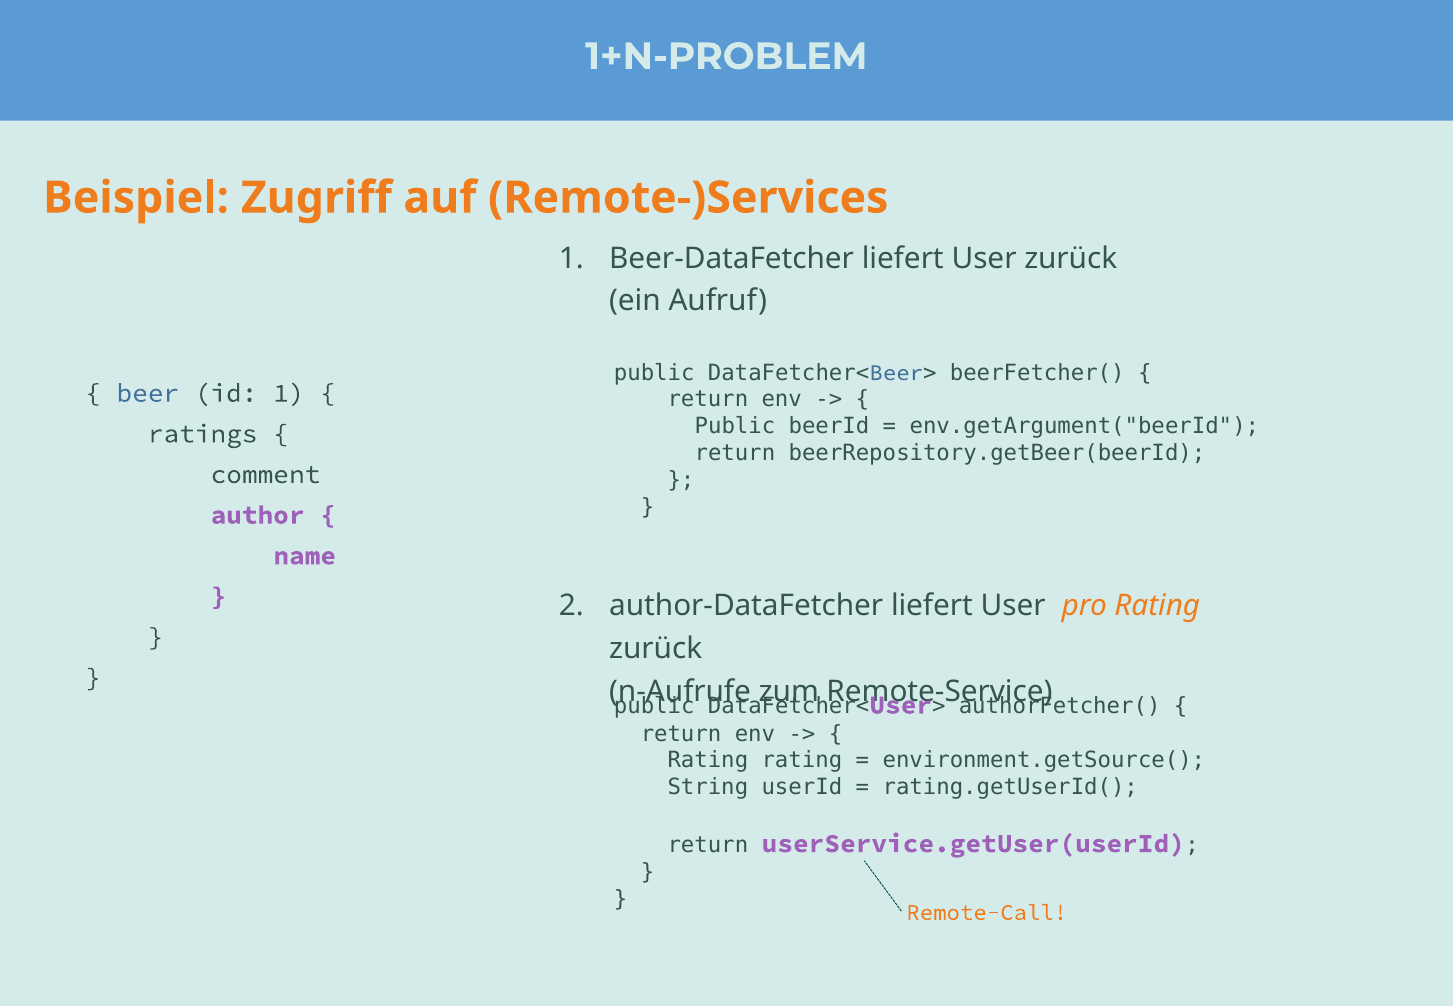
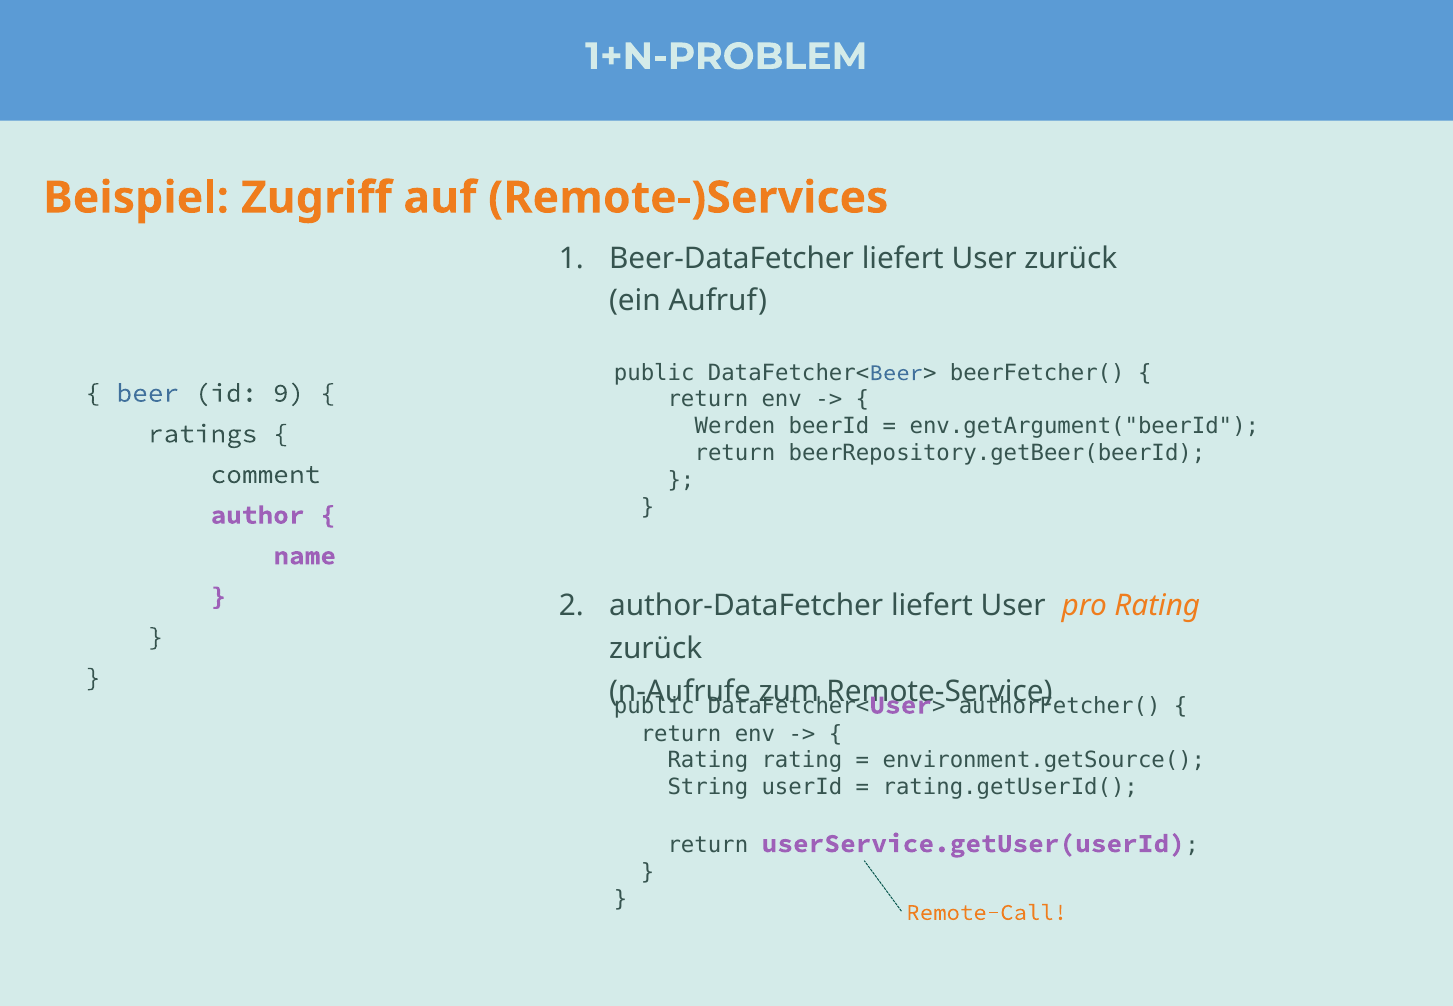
id 1: 1 -> 9 (289, 393)
Public: Public -> Werden (735, 426)
